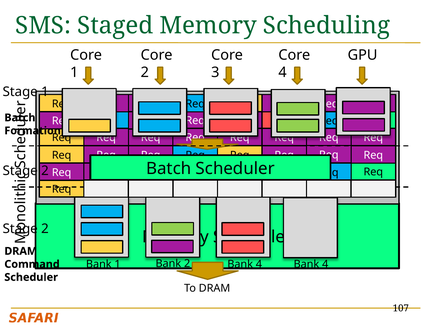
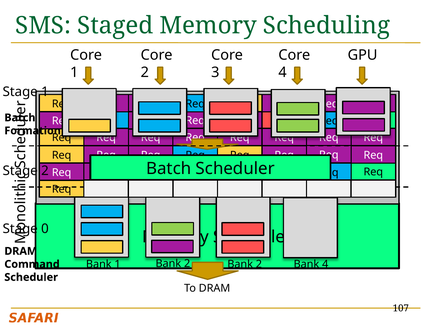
2: 2 -> 0 (45, 229)
2 Bank 4: 4 -> 2 (259, 265)
